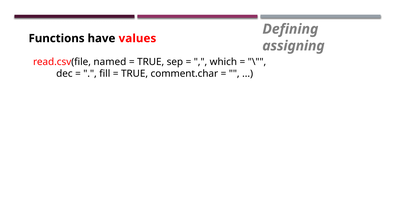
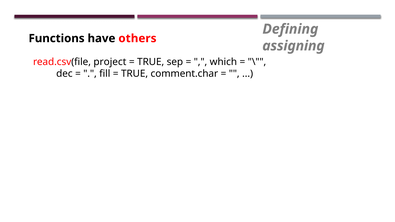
values: values -> others (137, 38)
named: named -> project (110, 62)
